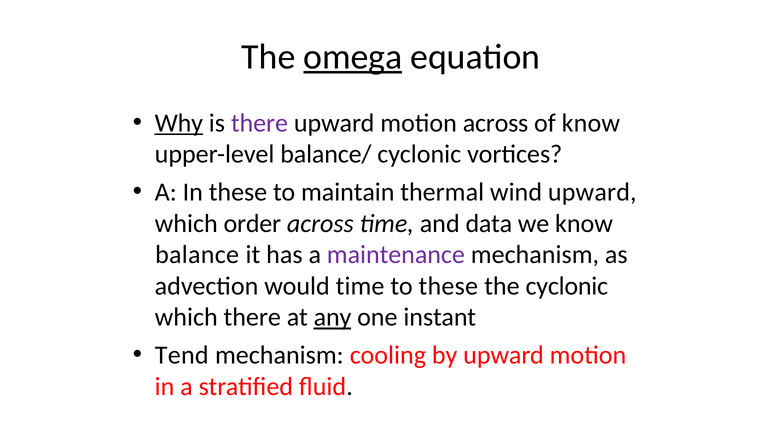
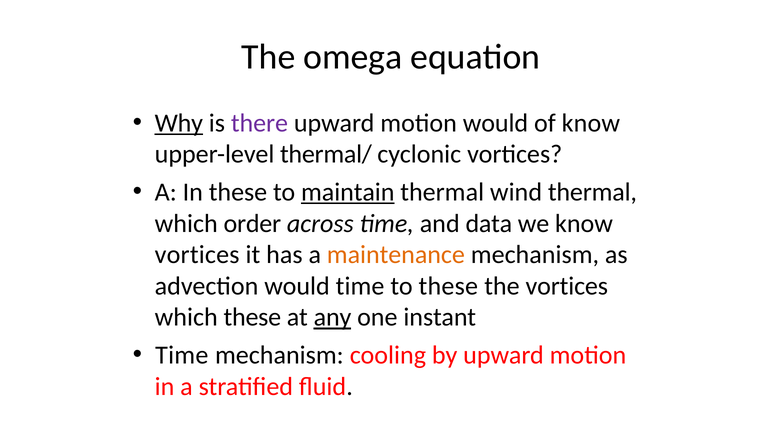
omega underline: present -> none (353, 57)
motion across: across -> would (495, 123)
balance/: balance/ -> thermal/ (326, 154)
maintain underline: none -> present (348, 192)
wind upward: upward -> thermal (592, 192)
balance: balance -> vortices (197, 255)
maintenance colour: purple -> orange (396, 255)
the cyclonic: cyclonic -> vortices (567, 286)
which there: there -> these (252, 317)
Tend: Tend -> Time (182, 355)
